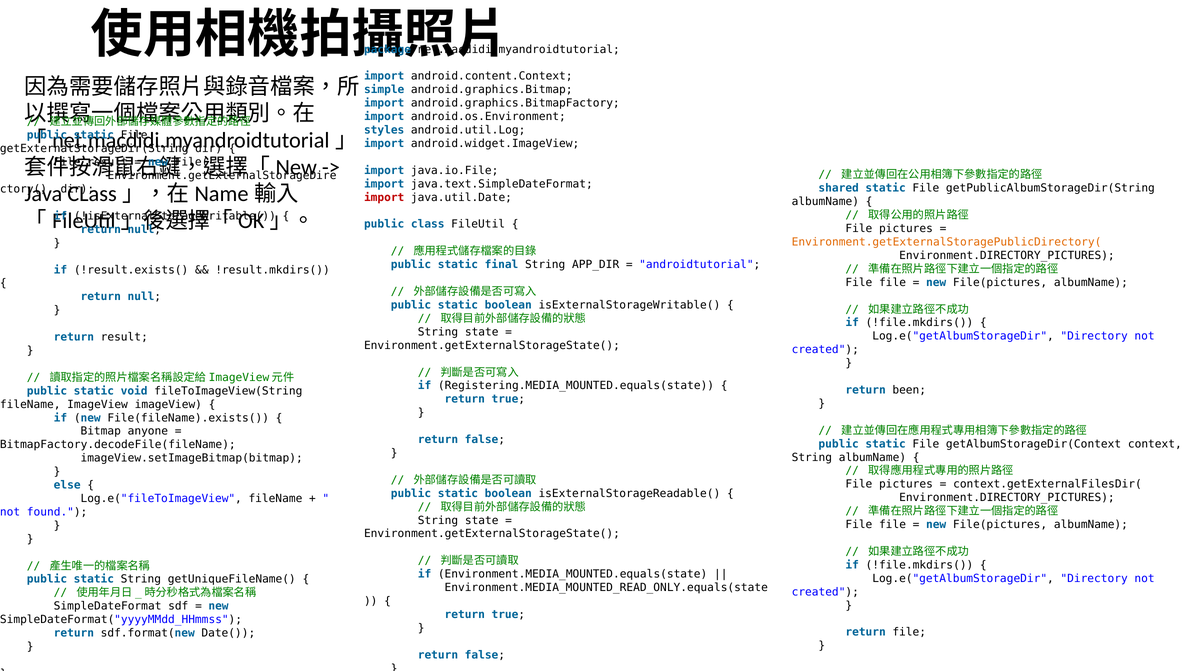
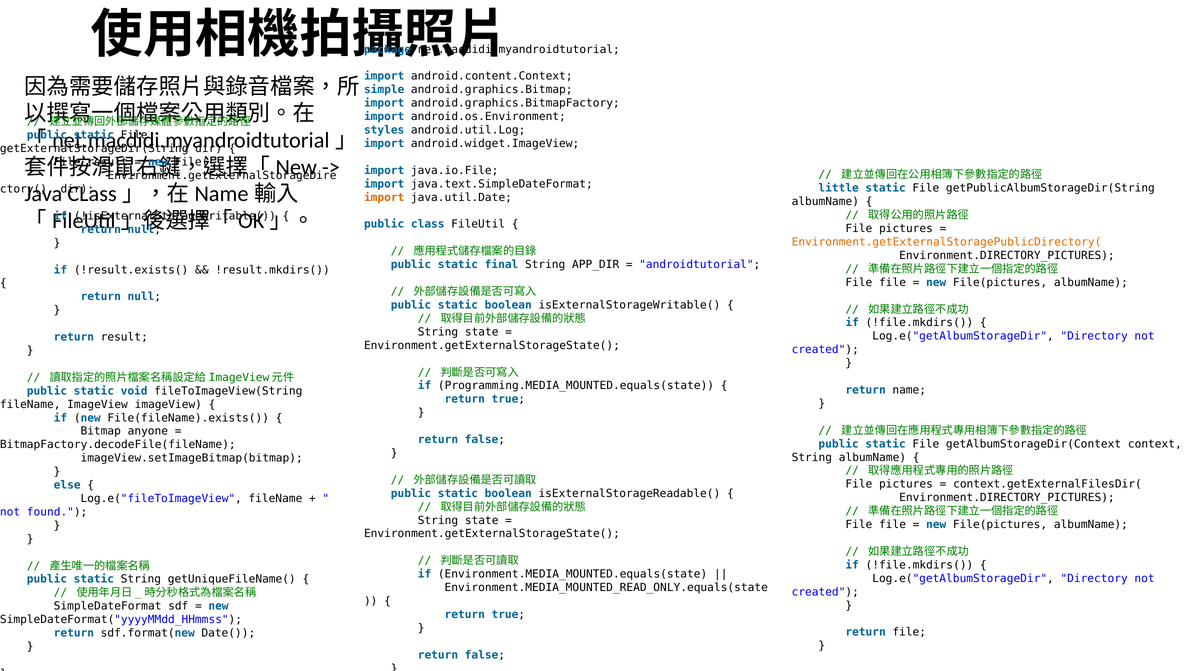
shared: shared -> little (839, 188)
import colour: red -> orange (384, 197)
Registering.MEDIA_MOUNTED.equals(state: Registering.MEDIA_MOUNTED.equals(state -> Programming.MEDIA_MOUNTED.equals(state (576, 385)
been: been -> name (909, 390)
